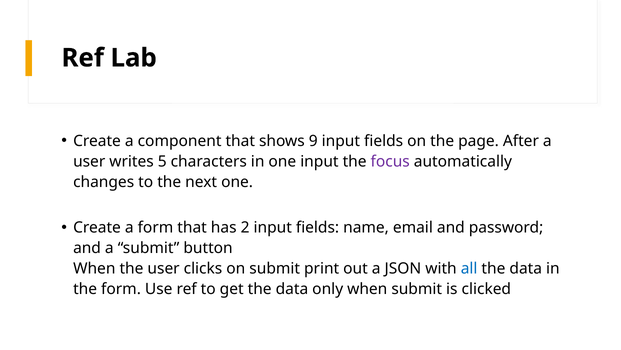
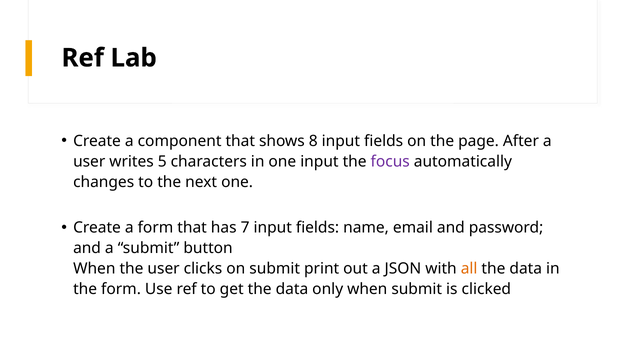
9: 9 -> 8 (313, 141)
2: 2 -> 7 (245, 227)
all colour: blue -> orange (469, 268)
